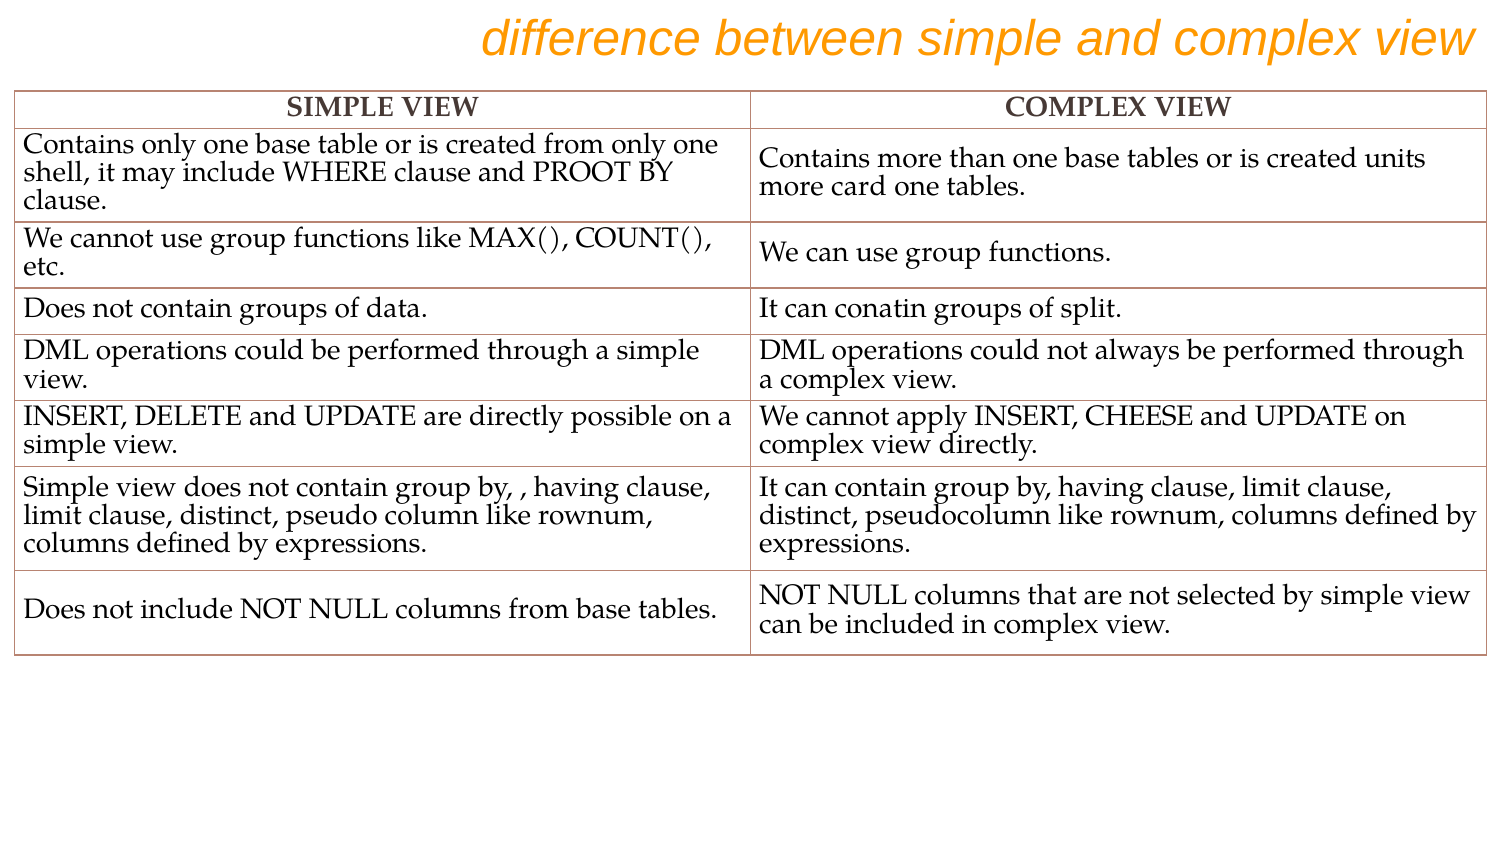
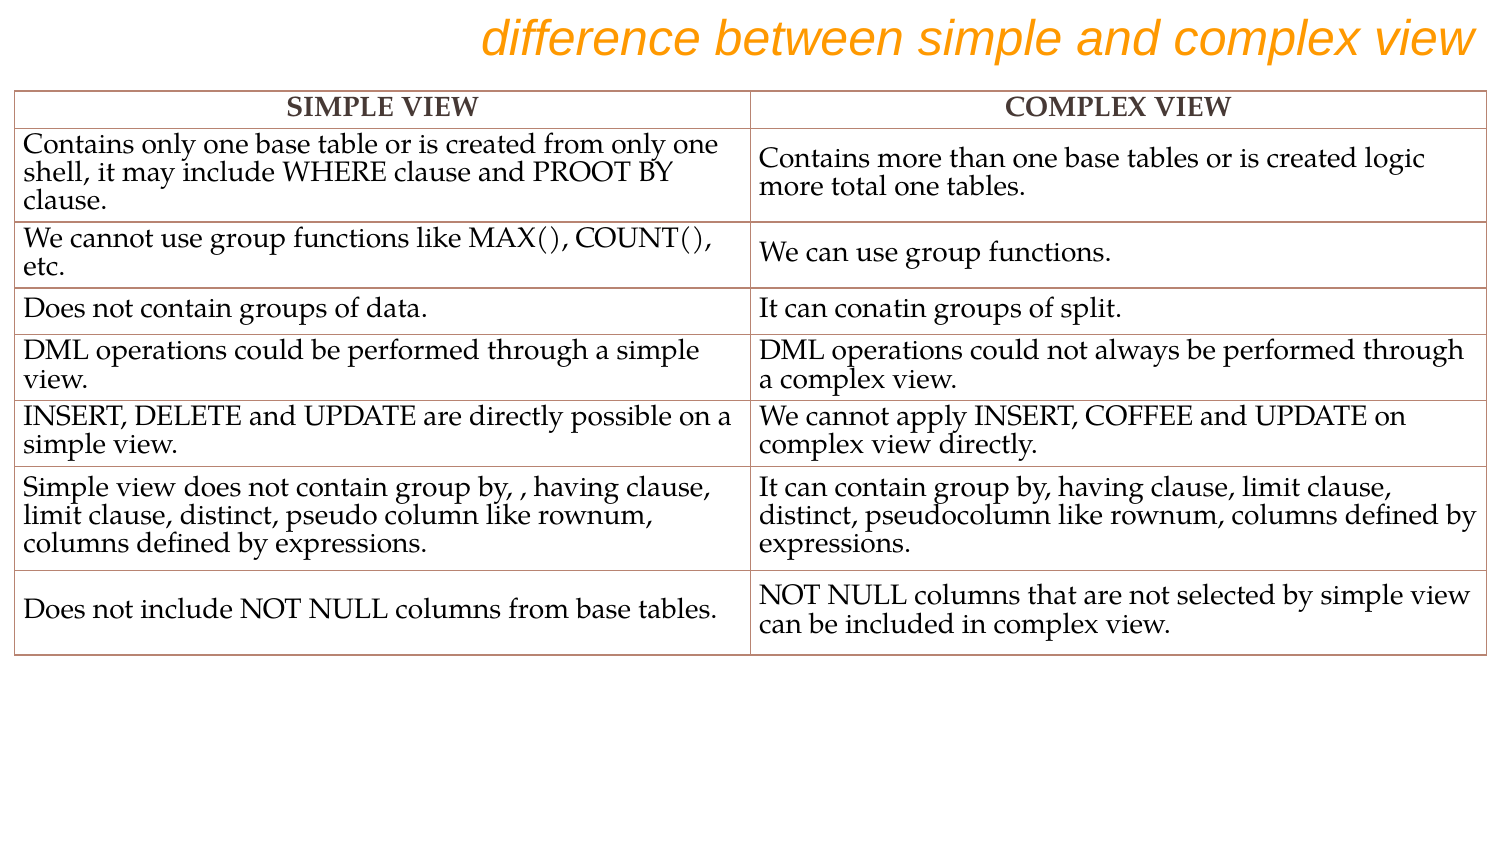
units: units -> logic (1395, 158)
card: card -> total (859, 186)
CHEESE: CHEESE -> COFFEE (1139, 416)
